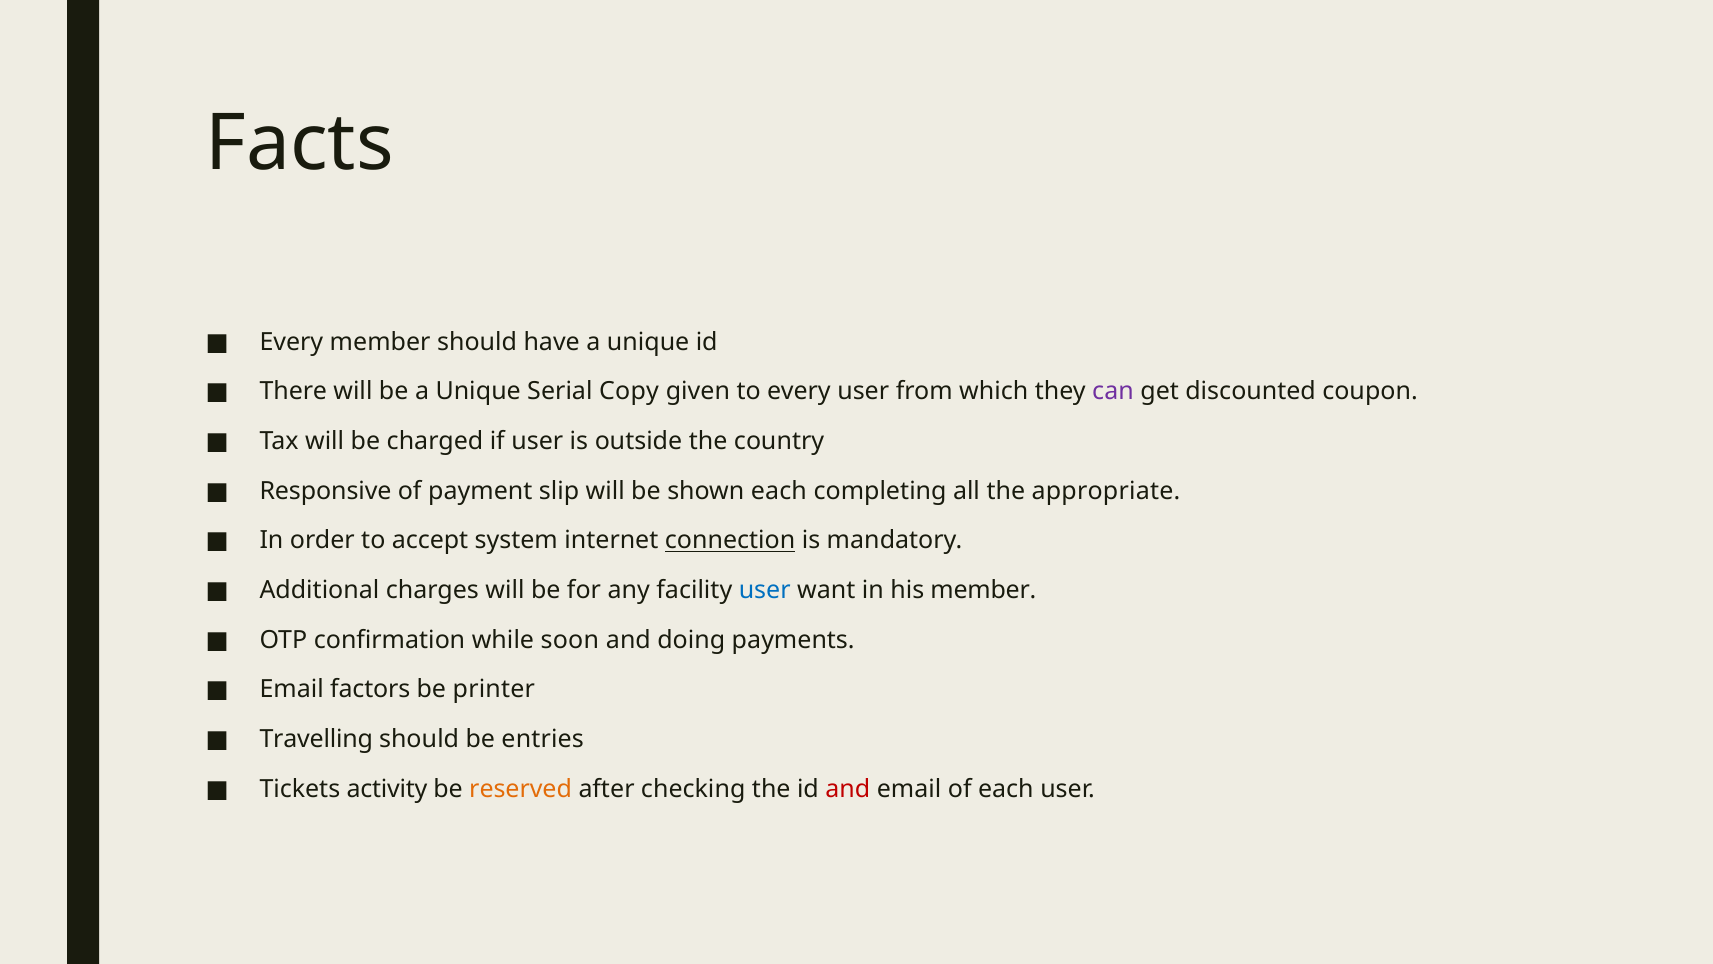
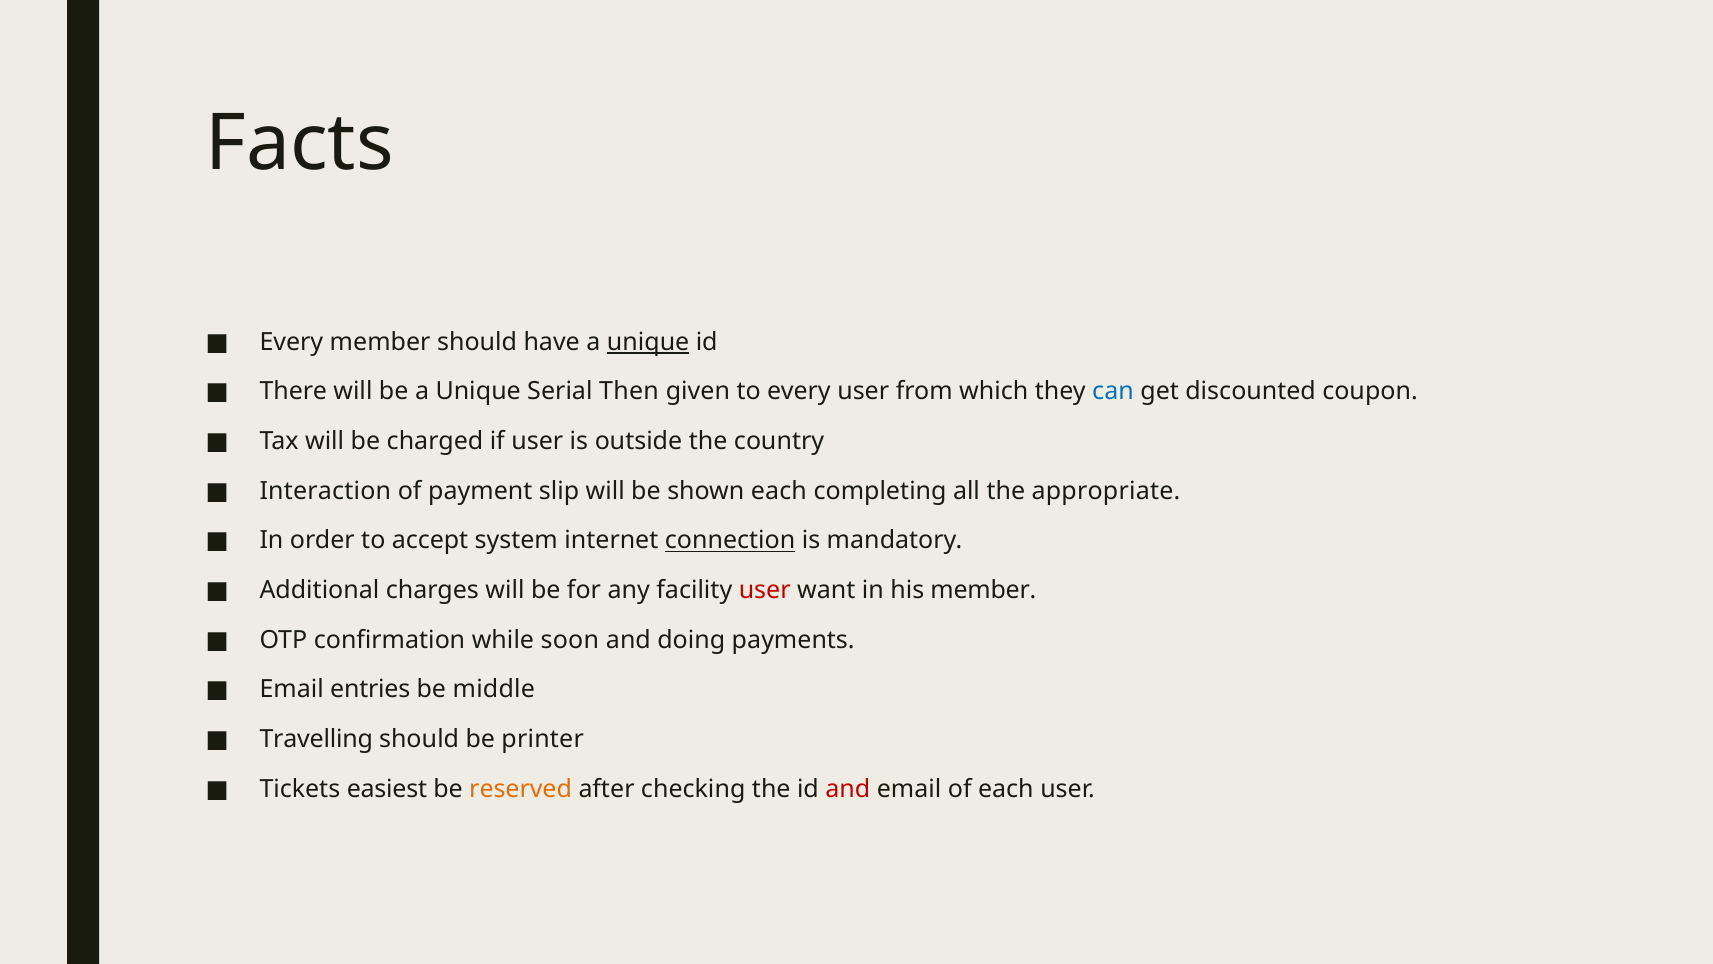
unique underline: none -> present (648, 342)
Copy: Copy -> Then (629, 392)
can colour: purple -> blue (1113, 392)
Responsive: Responsive -> Interaction (325, 491)
user colour: blue -> red (765, 590)
factors: factors -> entries (370, 689)
printer: printer -> middle (494, 689)
entries: entries -> printer (543, 739)
activity: activity -> easiest (387, 788)
